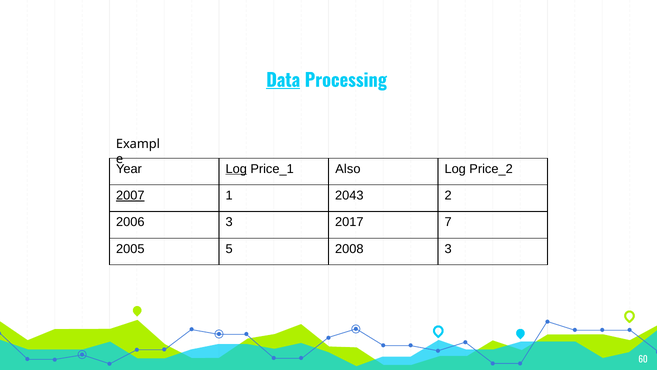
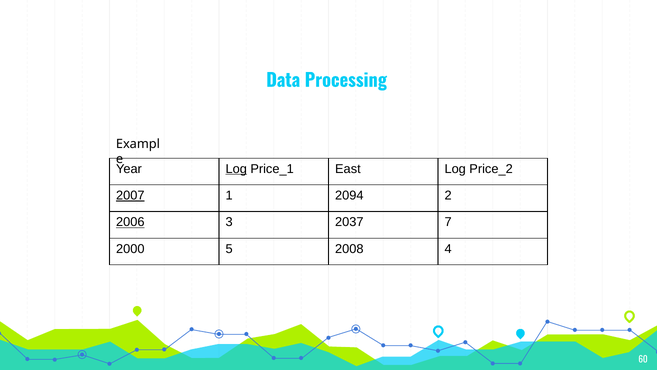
Data underline: present -> none (283, 81)
Also: Also -> East (348, 169)
2043: 2043 -> 2094 (349, 195)
2006 underline: none -> present (130, 222)
2017: 2017 -> 2037 (349, 222)
2005: 2005 -> 2000 (130, 249)
2008 3: 3 -> 4 (448, 249)
